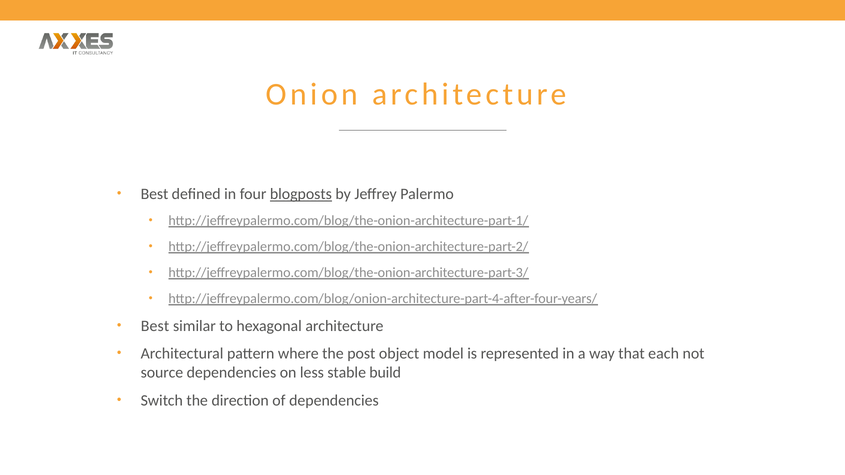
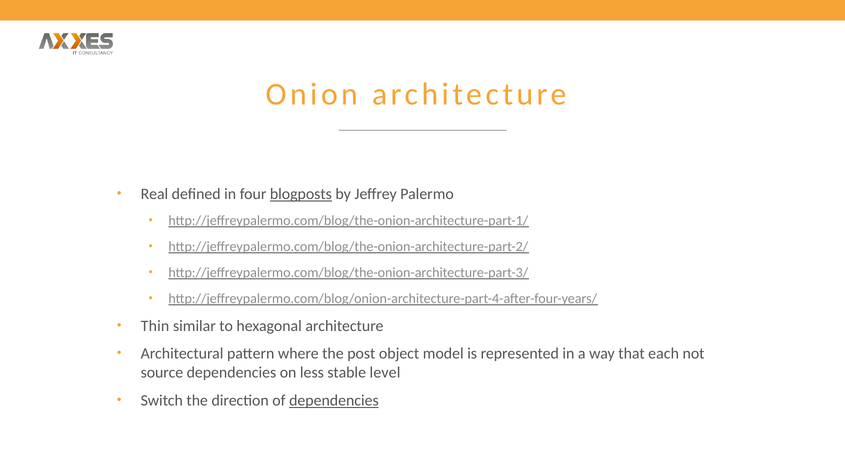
Best: Best -> Real (154, 194)
Best: Best -> Thin (155, 326)
build: build -> level (385, 373)
dependencies underline: none -> present (334, 401)
